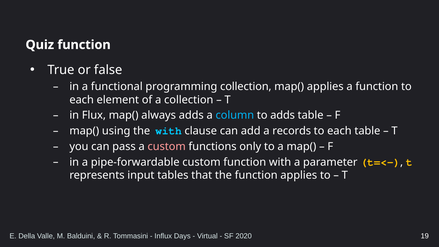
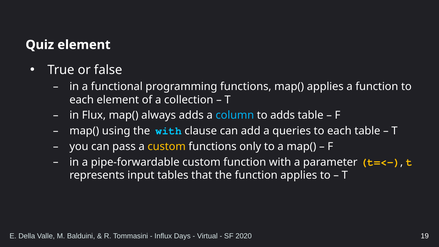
Quiz function: function -> element (84, 45)
programming collection: collection -> functions (246, 87)
records: records -> queries (292, 131)
custom colour: pink -> yellow (167, 147)
